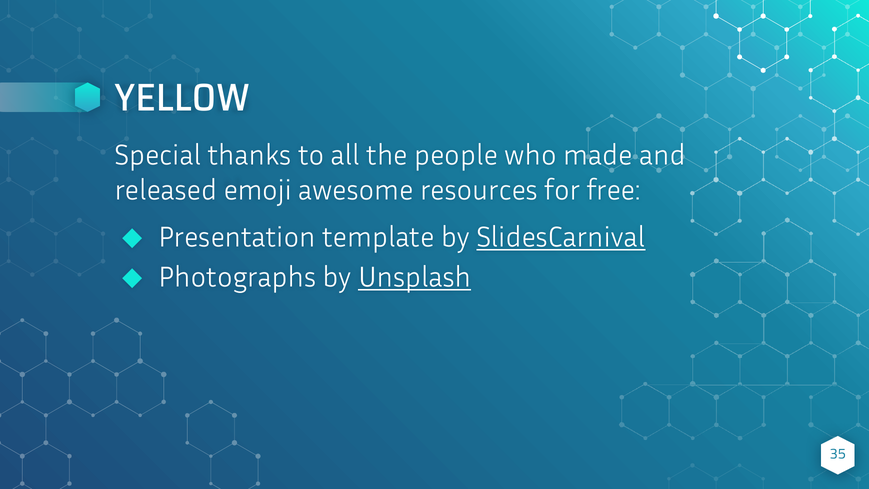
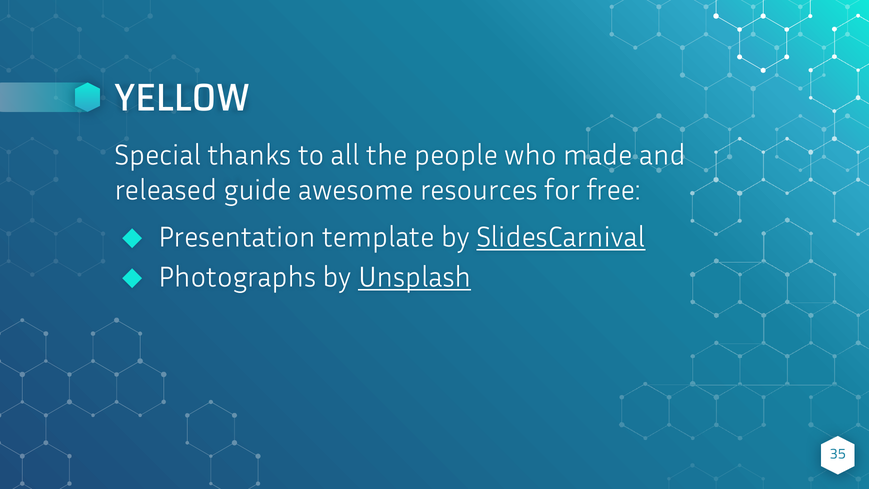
emoji: emoji -> guide (258, 190)
